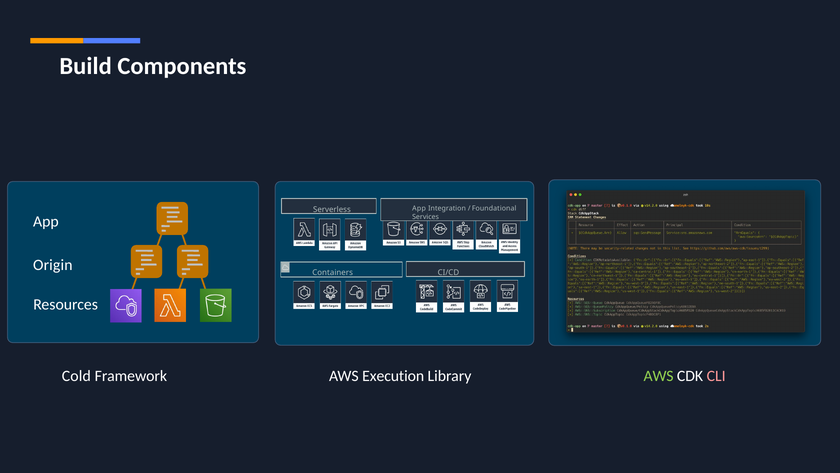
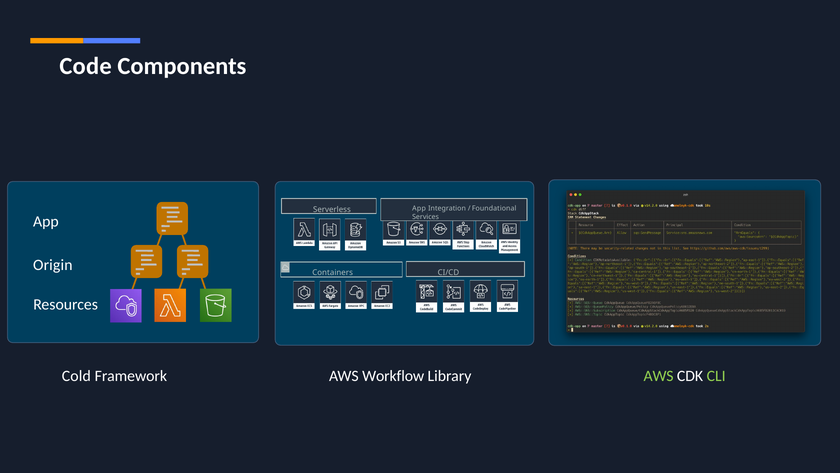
Build: Build -> Code (86, 66)
Execution: Execution -> Workflow (393, 376)
CLI colour: pink -> light green (716, 376)
